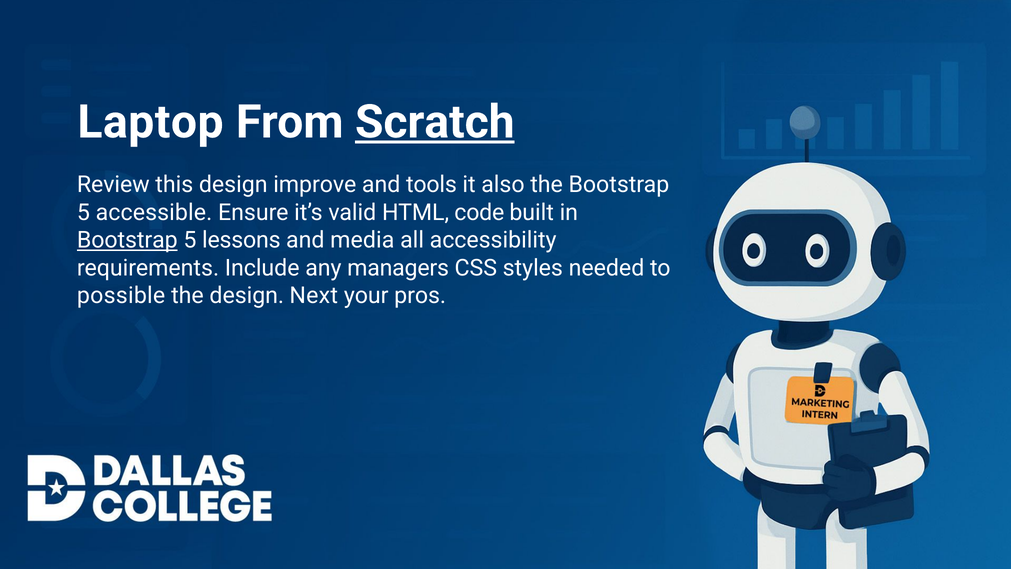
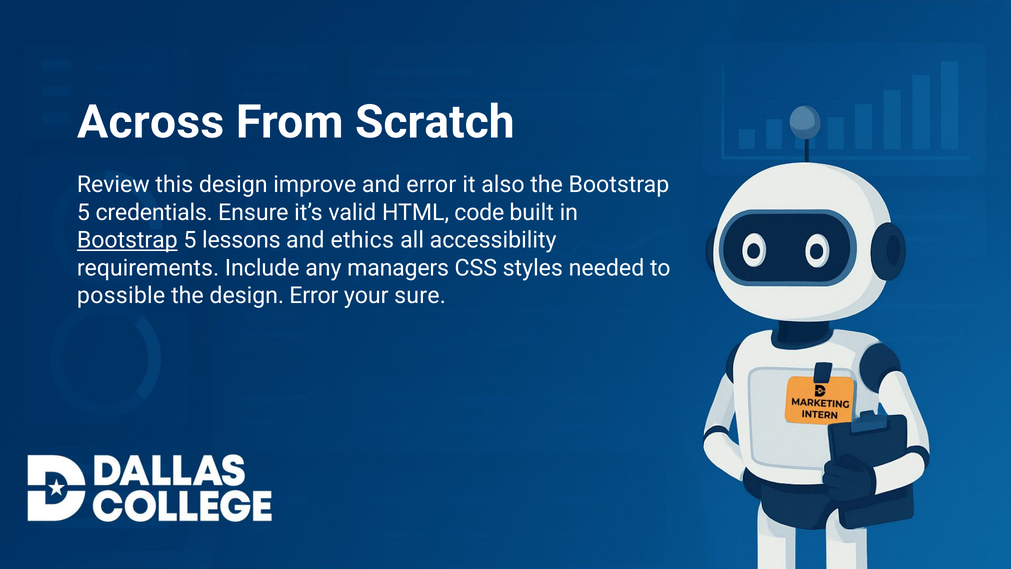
Laptop: Laptop -> Across (151, 122)
Scratch underline: present -> none (435, 122)
and tools: tools -> error (431, 184)
accessible: accessible -> credentials (154, 212)
media: media -> ethics (362, 240)
design Next: Next -> Error (314, 296)
pros: pros -> sure (420, 296)
